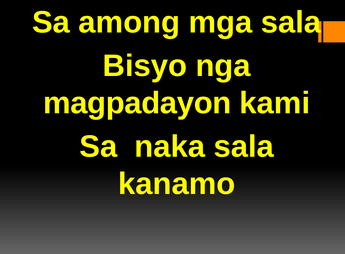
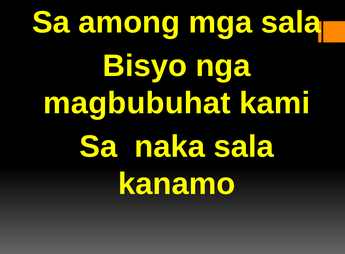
magpadayon: magpadayon -> magbubuhat (137, 103)
